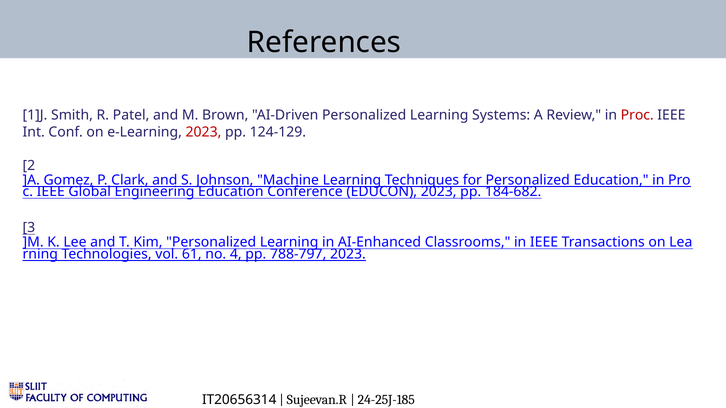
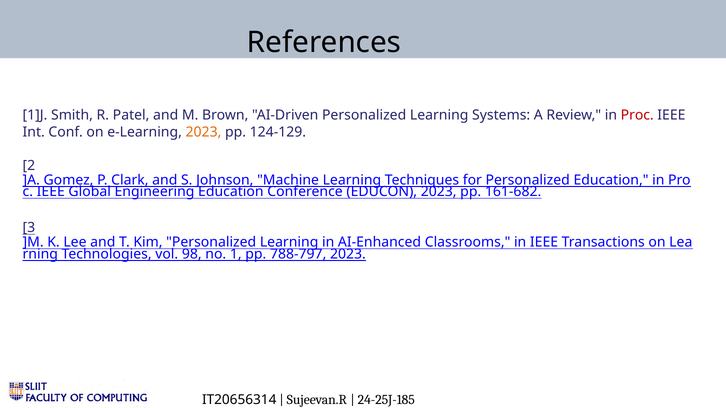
2023 colour: red -> orange (203, 132)
184-682: 184-682 -> 161-682 (513, 192)
61: 61 -> 98 (192, 254)
4: 4 -> 1 (236, 254)
